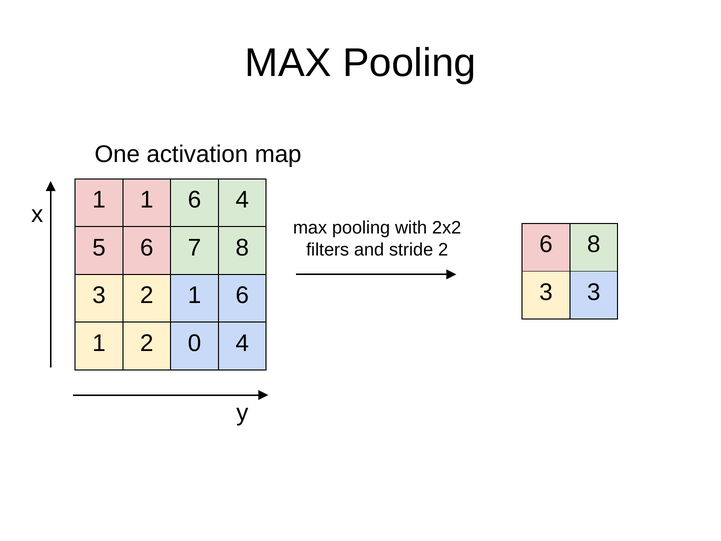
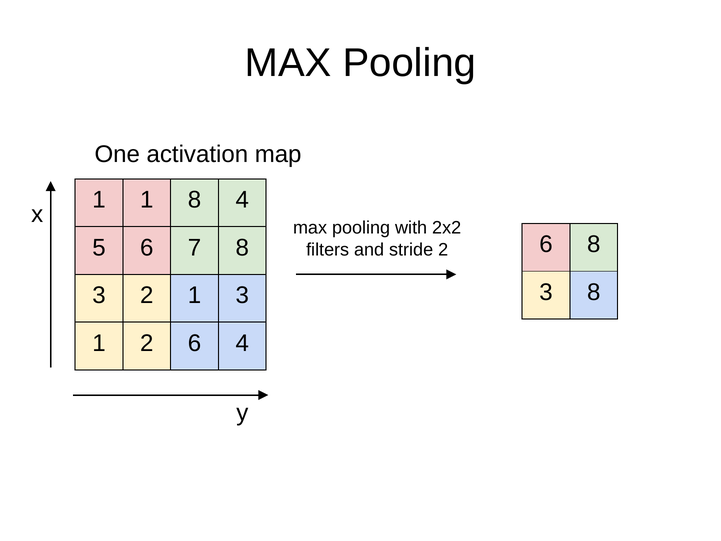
1 1 6: 6 -> 8 (194, 200)
3 3: 3 -> 8 (594, 292)
2 1 6: 6 -> 3 (242, 295)
1 2 0: 0 -> 6 (194, 343)
